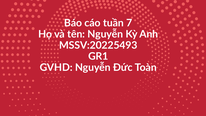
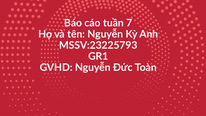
MSSV:20225493: MSSV:20225493 -> MSSV:23225793 (98, 45)
